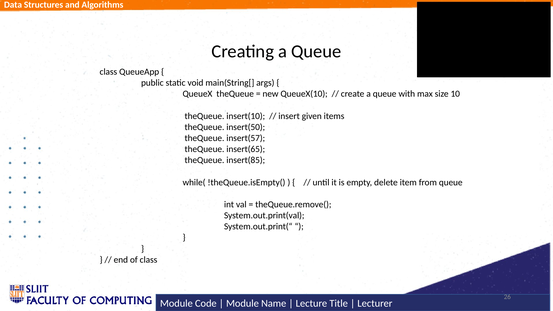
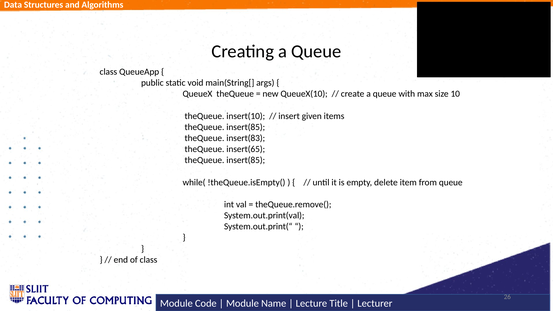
insert(50: insert(50 -> insert(85 (246, 127)
insert(57: insert(57 -> insert(83 (246, 138)
